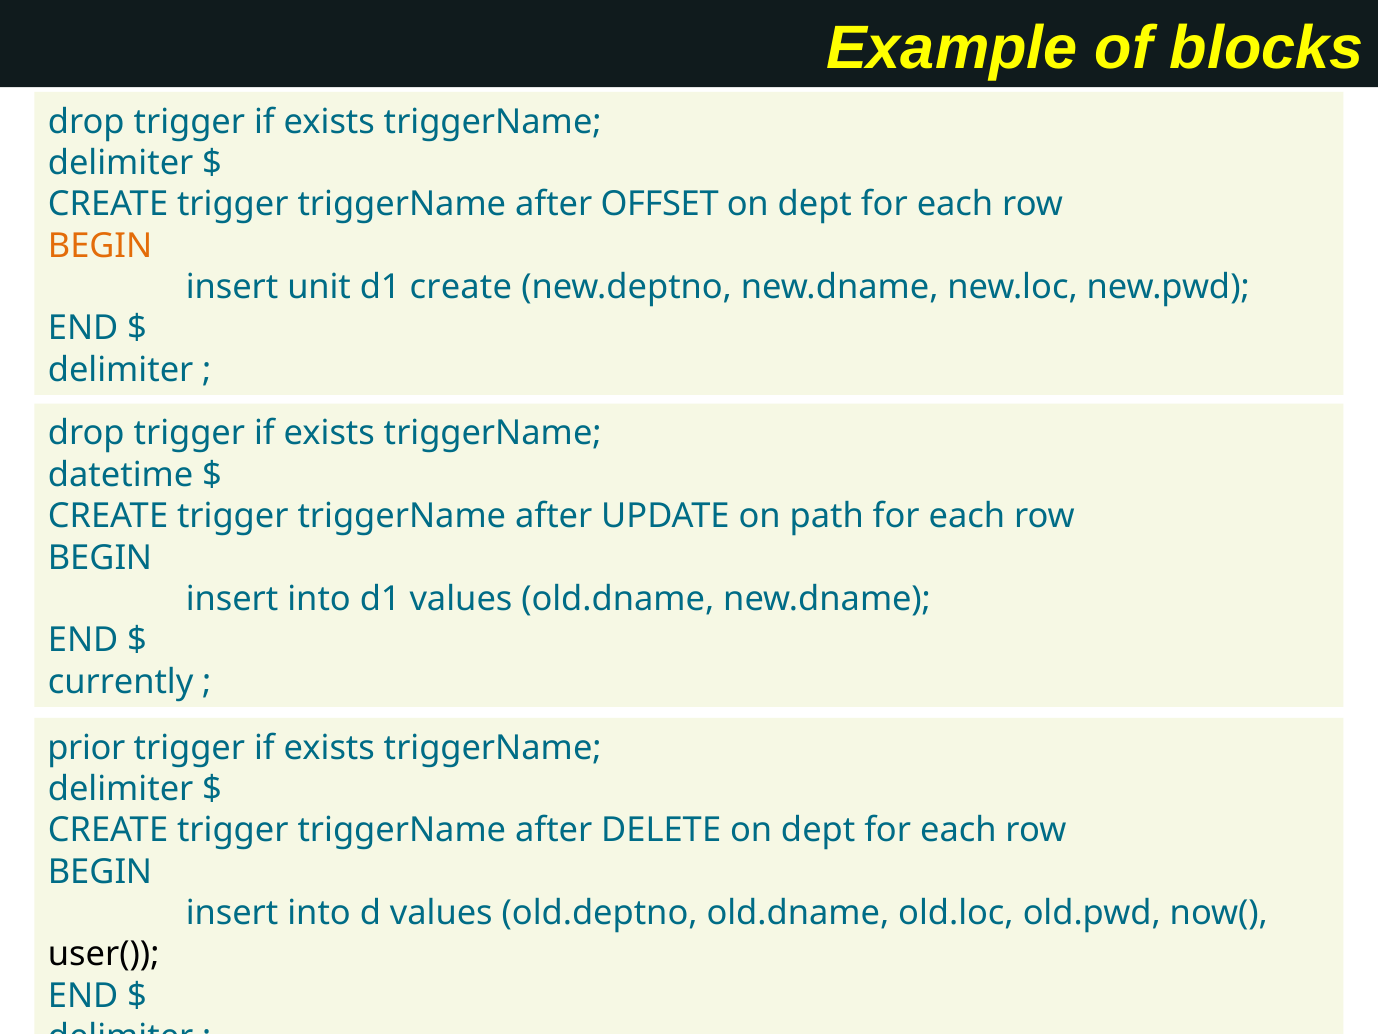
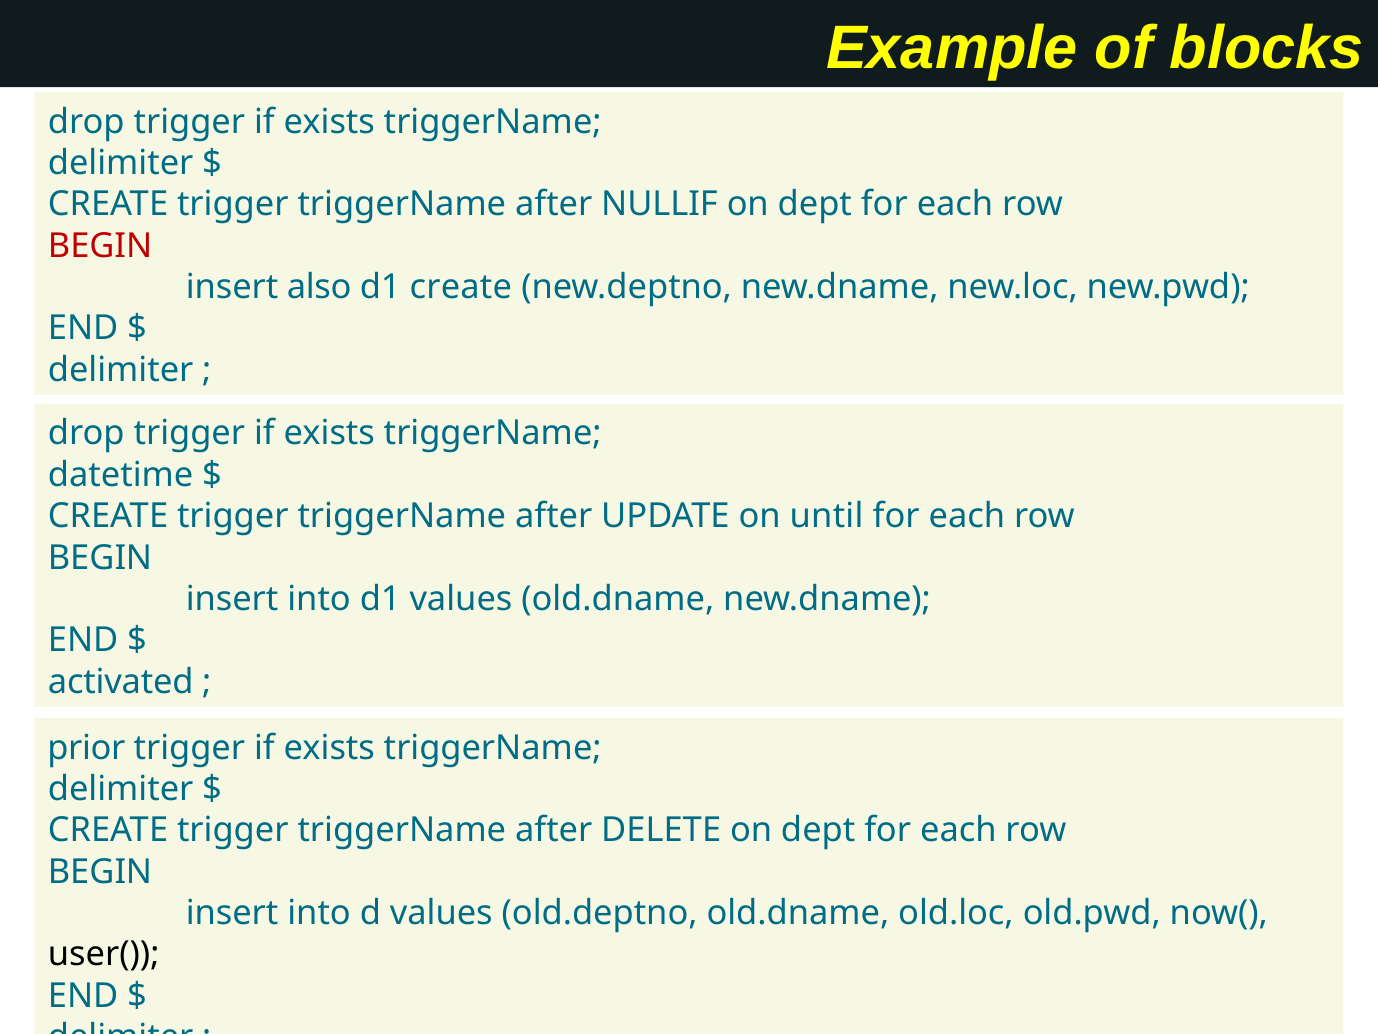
OFFSET: OFFSET -> NULLIF (659, 204)
BEGIN colour: orange -> red (100, 246)
unit: unit -> also (319, 287)
path: path -> until (827, 516)
currently: currently -> activated (121, 681)
